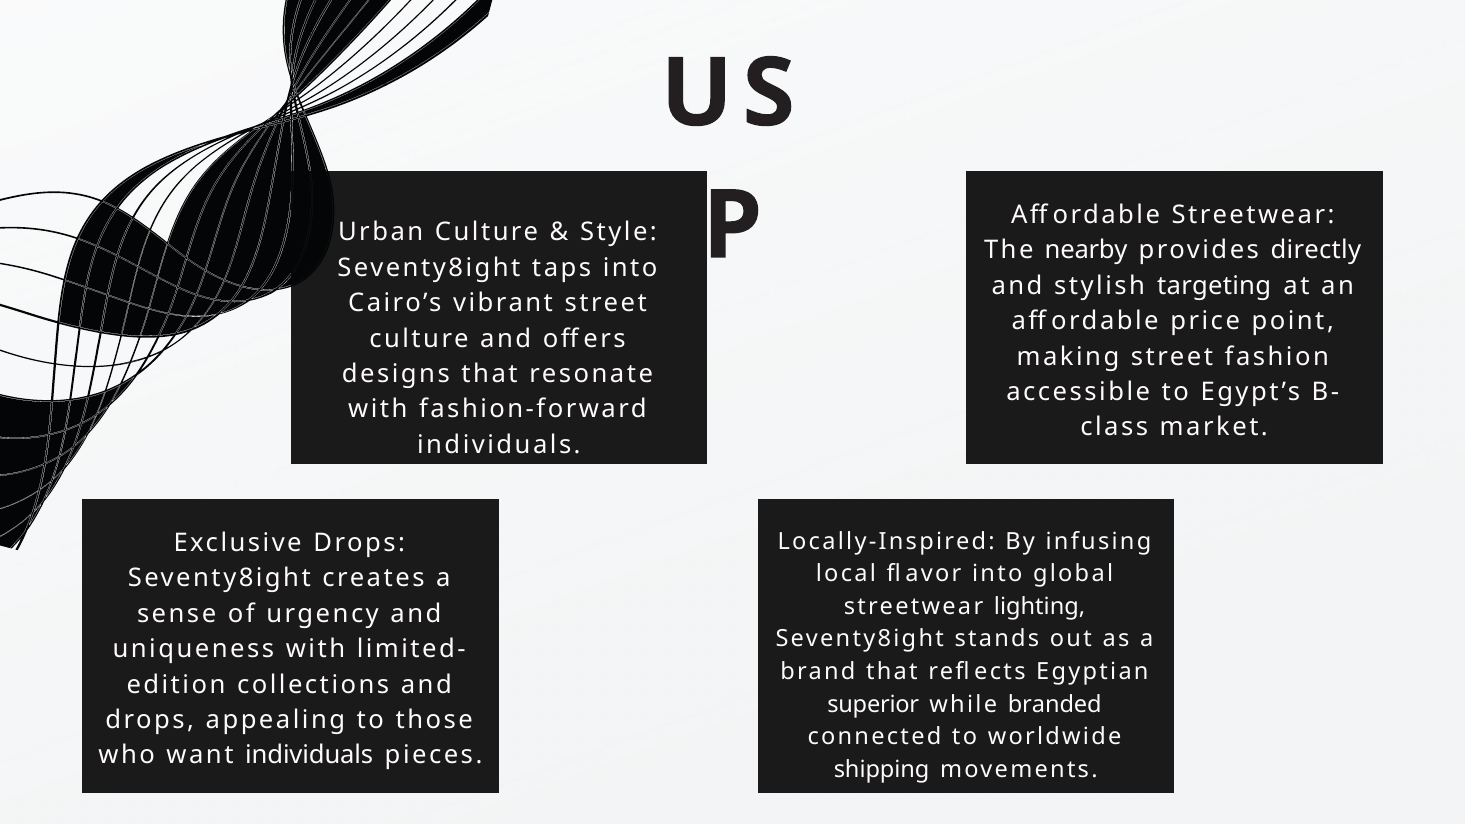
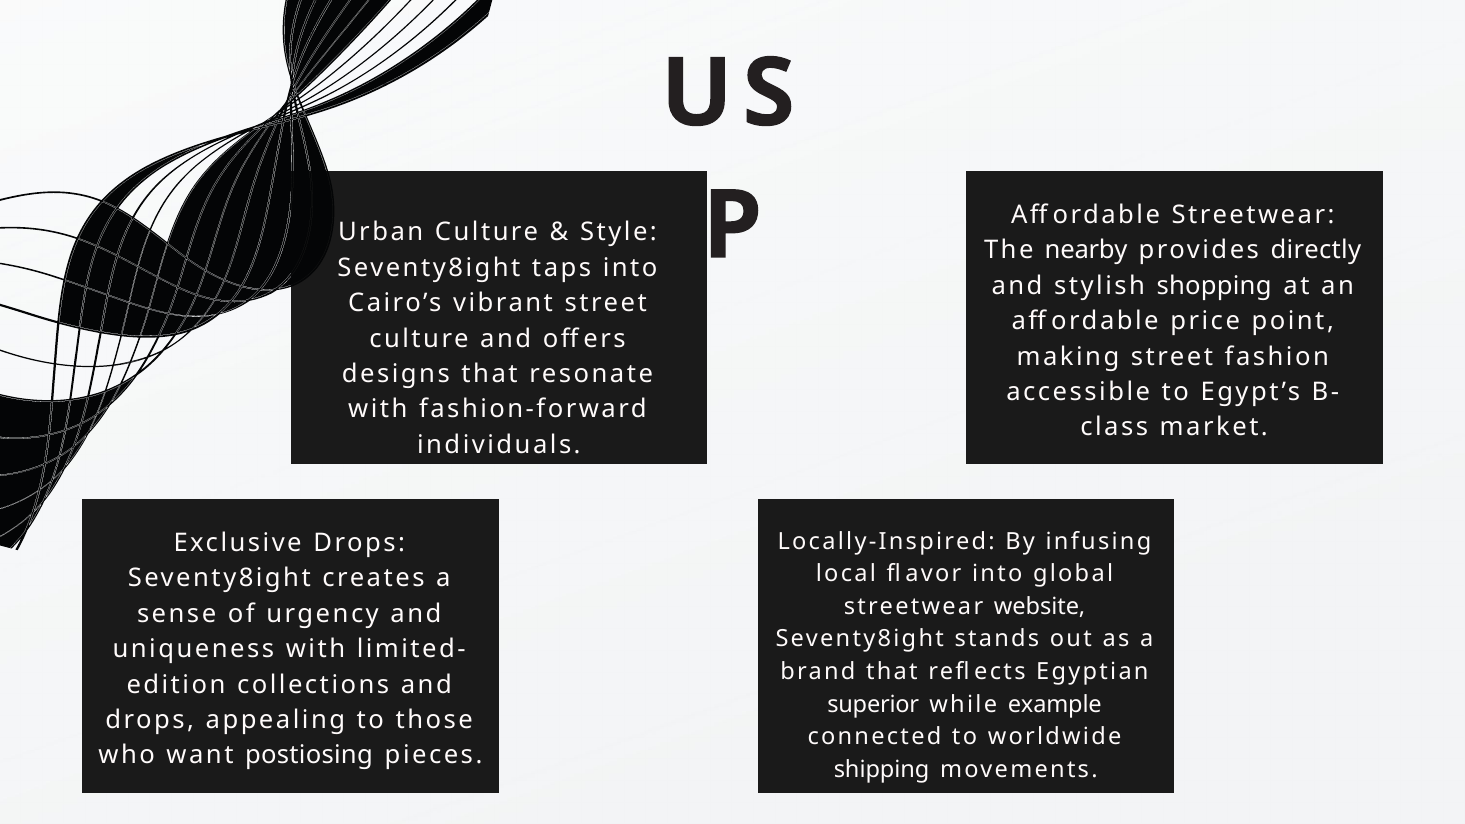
targeting: targeting -> shopping (1214, 286)
lighting: lighting -> website (1040, 607)
branded: branded -> example (1055, 704)
want individuals: individuals -> postiosing (309, 756)
